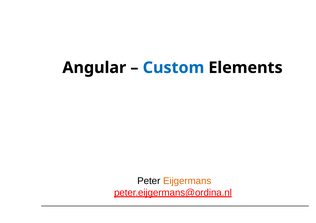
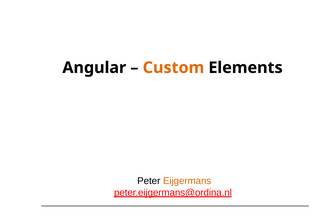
Custom colour: blue -> orange (173, 68)
